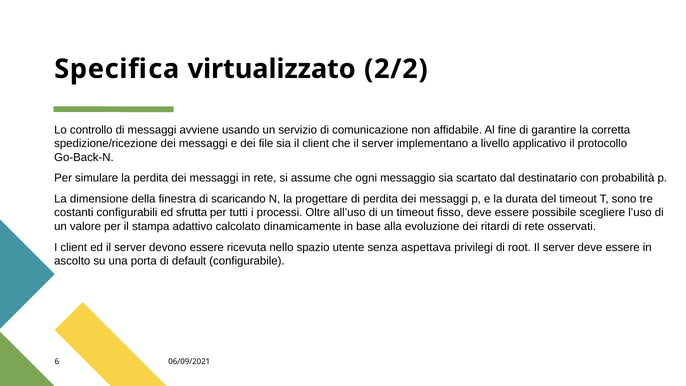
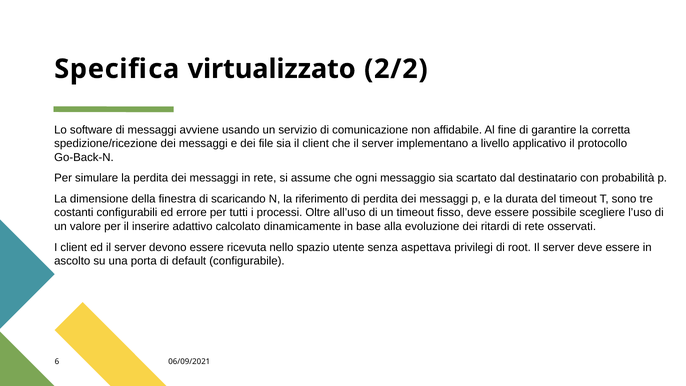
controllo: controllo -> software (91, 130)
progettare: progettare -> riferimento (322, 199)
sfrutta: sfrutta -> errore (192, 213)
stampa: stampa -> inserire (151, 226)
